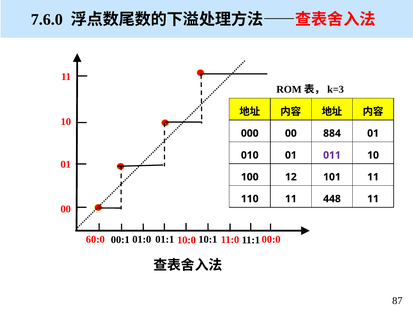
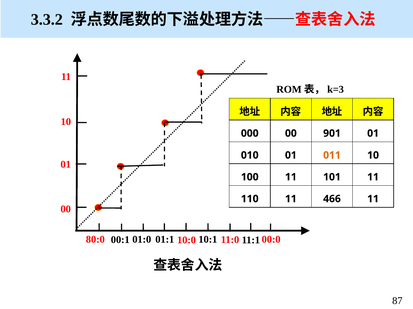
7.6.0: 7.6.0 -> 3.3.2 (47, 20)
884: 884 -> 901 (332, 134)
011 colour: purple -> orange (332, 156)
100 12: 12 -> 11 (291, 177)
448: 448 -> 466 (332, 199)
60:0: 60:0 -> 80:0 (95, 240)
